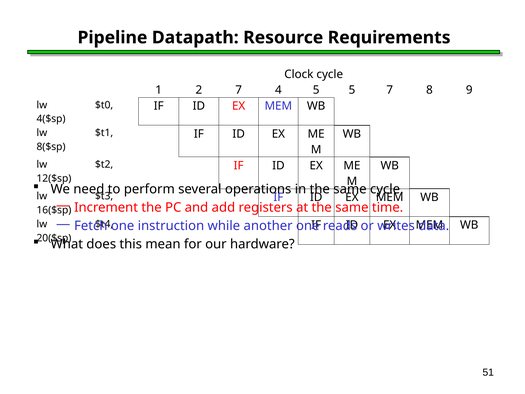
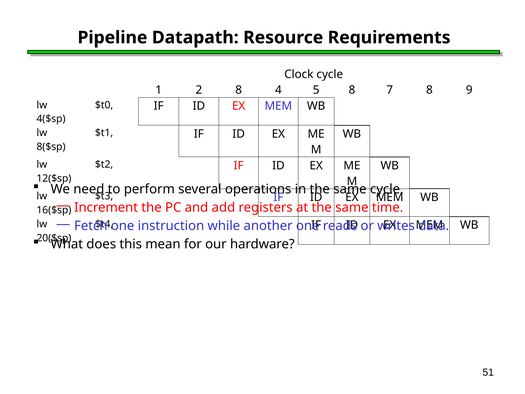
2 7: 7 -> 8 (239, 90)
5 5: 5 -> 8 (352, 90)
